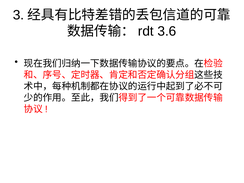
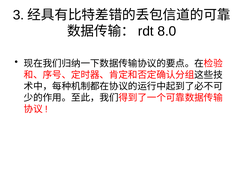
3.6: 3.6 -> 8.0 (167, 31)
